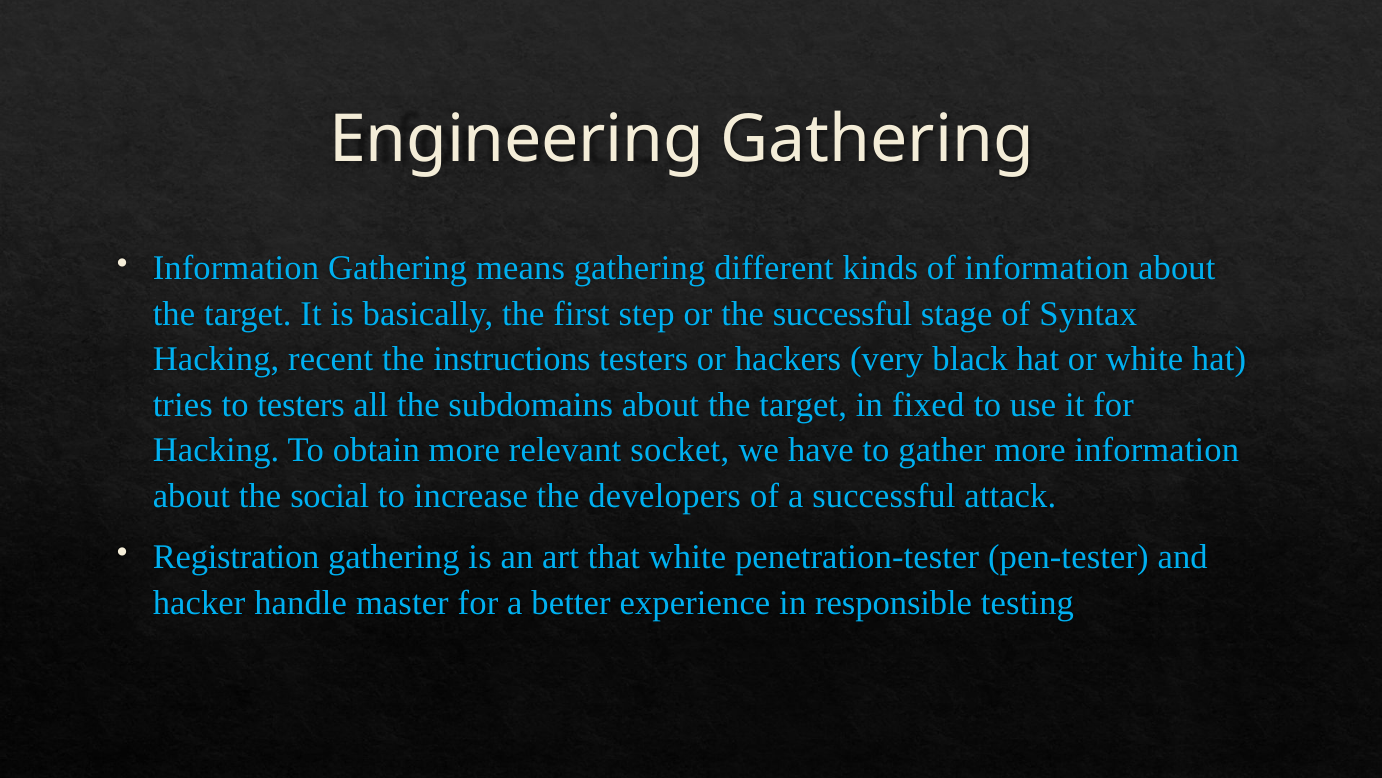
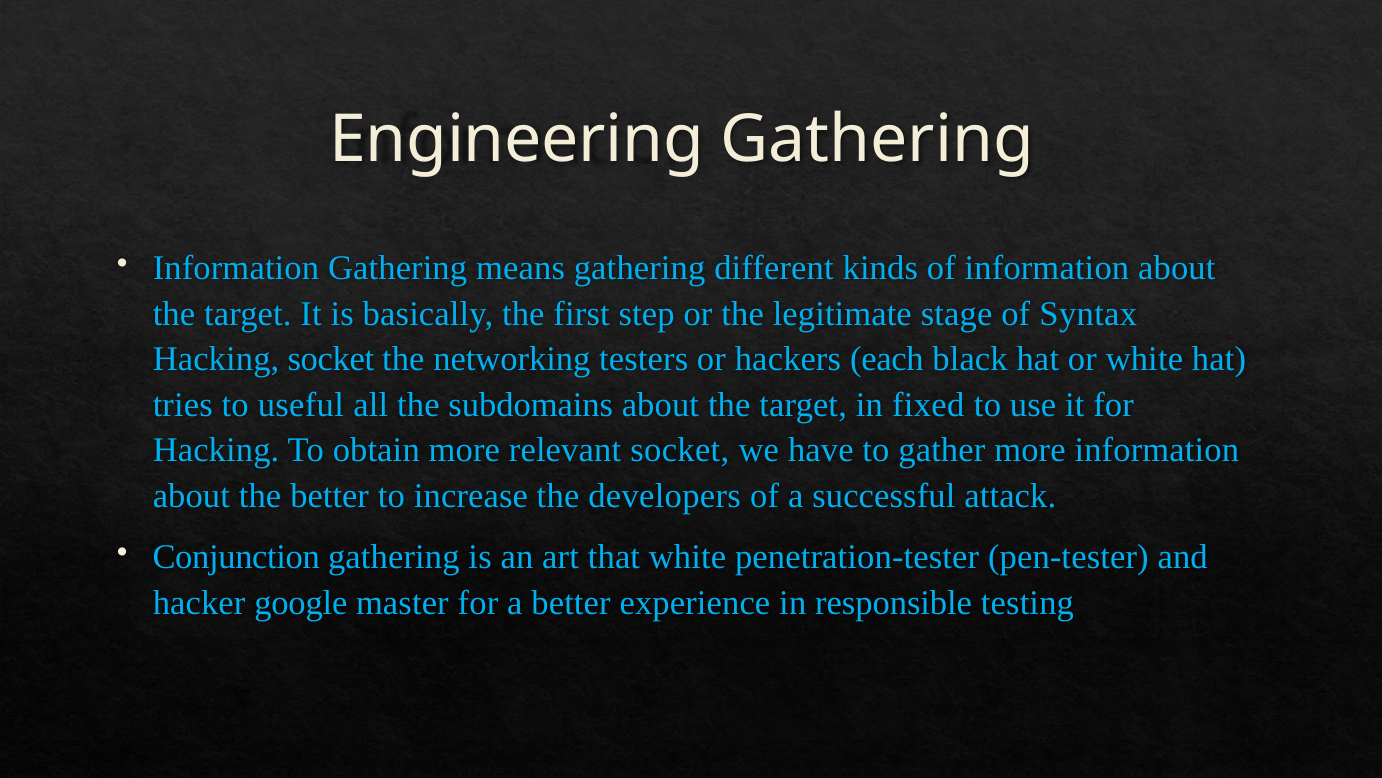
the successful: successful -> legitimate (842, 313)
Hacking recent: recent -> socket (331, 359)
instructions: instructions -> networking (512, 359)
very: very -> each (887, 359)
to testers: testers -> useful (301, 405)
the social: social -> better (330, 496)
Registration: Registration -> Conjunction (236, 557)
handle: handle -> google (301, 602)
